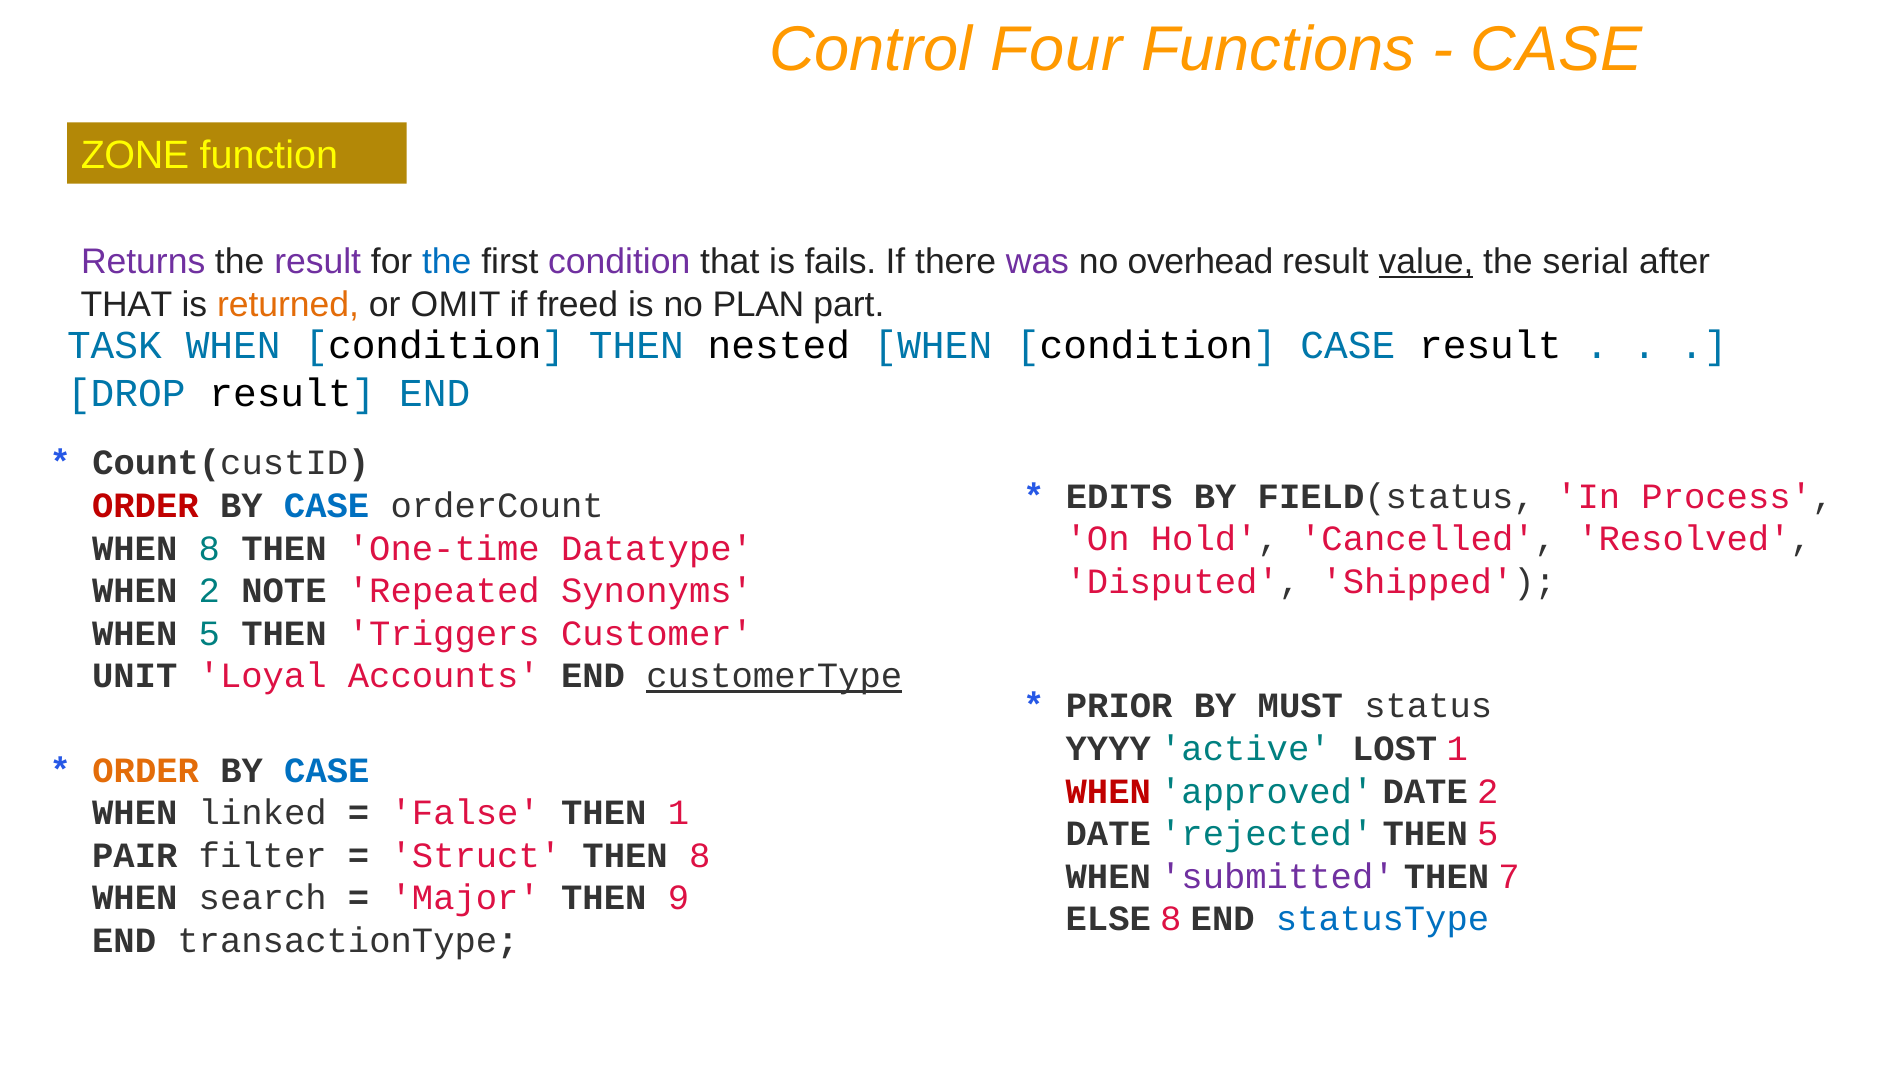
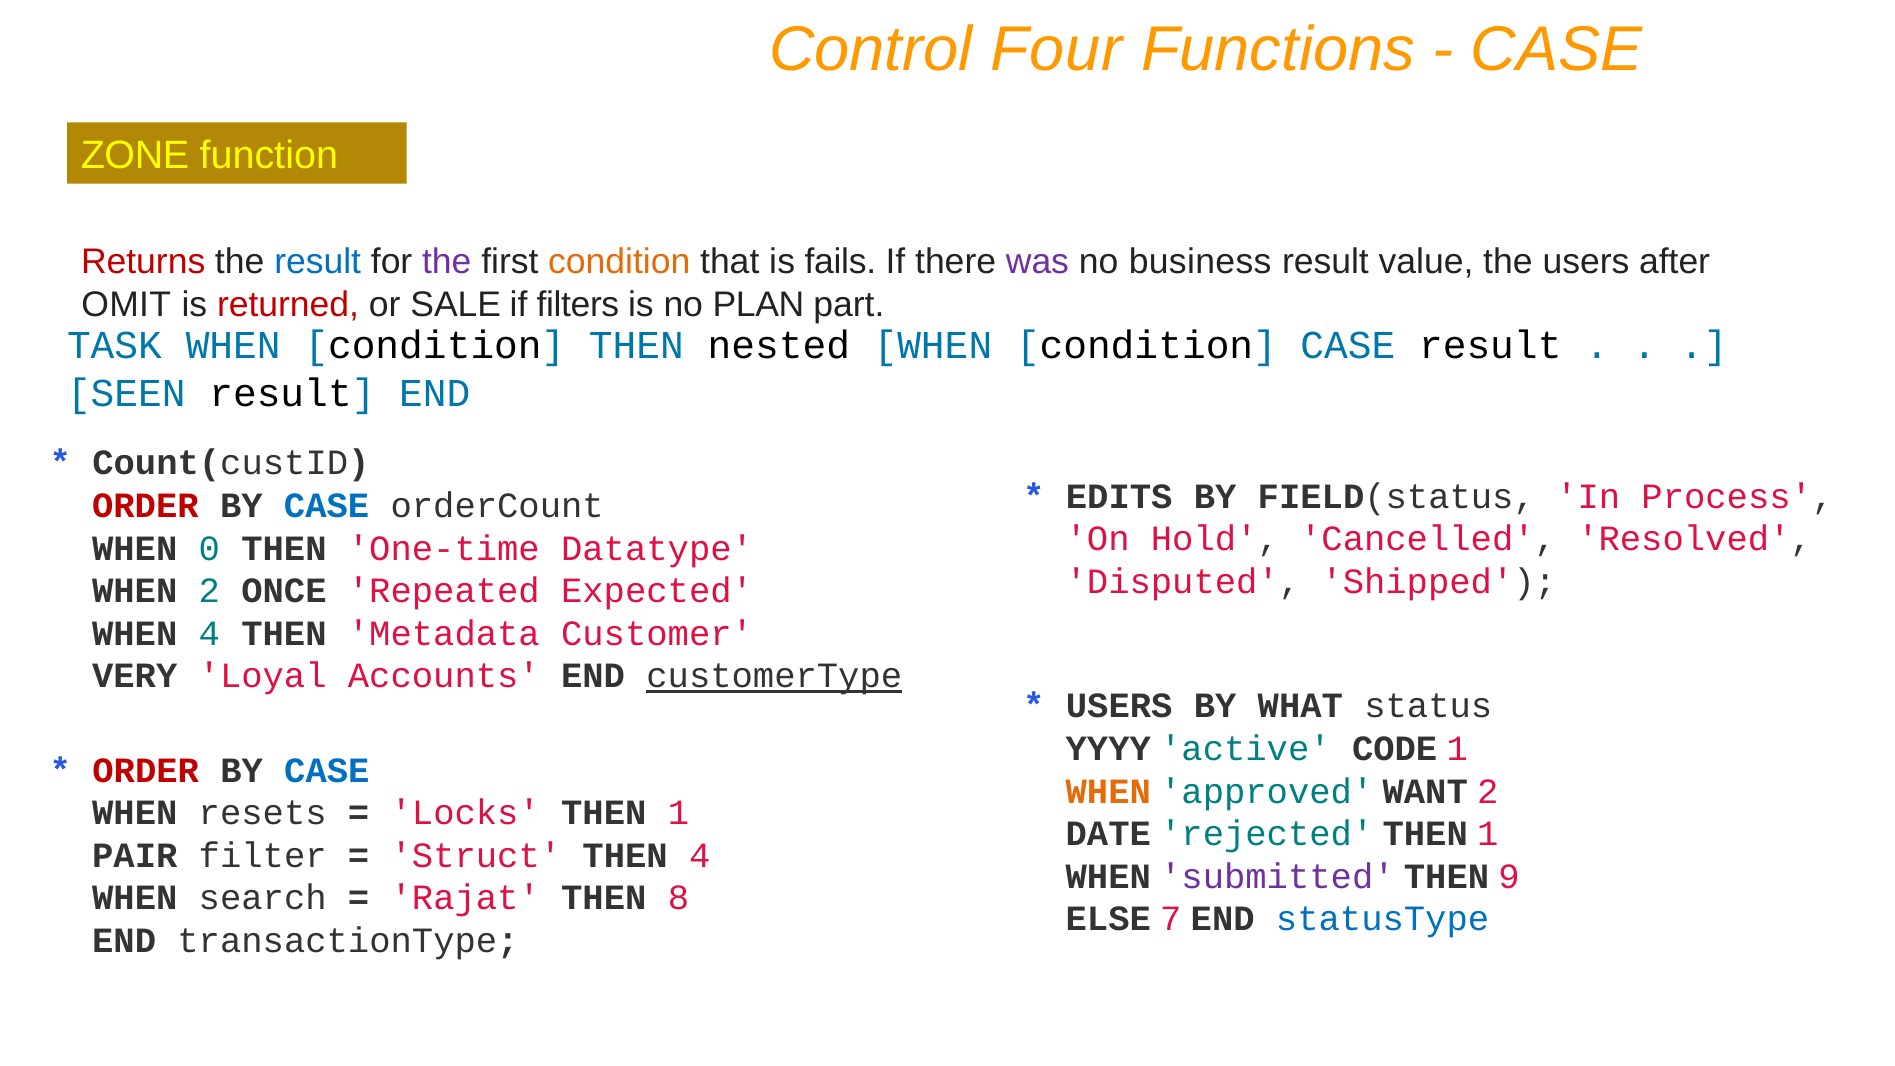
Returns colour: purple -> red (143, 262)
result colour: purple -> blue (318, 262)
the colour: blue -> purple (447, 262)
condition colour: purple -> orange (619, 262)
overhead: overhead -> business (1200, 262)
value underline: present -> none (1426, 262)
the serial: serial -> users (1586, 262)
THAT: THAT -> OMIT (126, 304)
returned colour: orange -> red (288, 304)
OMIT: OMIT -> SALE (456, 304)
freed: freed -> filters (578, 304)
DROP: DROP -> SEEN (126, 393)
WHEN 8: 8 -> 0 (209, 548)
NOTE: NOTE -> ONCE (284, 591)
Synonyms: Synonyms -> Expected (657, 591)
WHEN 5: 5 -> 4 (209, 634)
Triggers: Triggers -> Metadata (444, 634)
UNIT: UNIT -> VERY (135, 676)
PRIOR: PRIOR -> USERS (1119, 706)
MUST: MUST -> WHAT (1300, 706)
LOST: LOST -> CODE (1395, 749)
ORDER colour: orange -> red (146, 770)
WHEN colour: red -> orange (1108, 791)
approved DATE: DATE -> WANT (1425, 791)
linked: linked -> resets (263, 813)
False: False -> Locks (465, 813)
rejected THEN 5: 5 -> 1 (1488, 834)
THEN 8: 8 -> 4 (700, 856)
7: 7 -> 9 (1509, 877)
Major: Major -> Rajat (465, 898)
9: 9 -> 8 (678, 898)
ELSE 8: 8 -> 7 (1171, 919)
